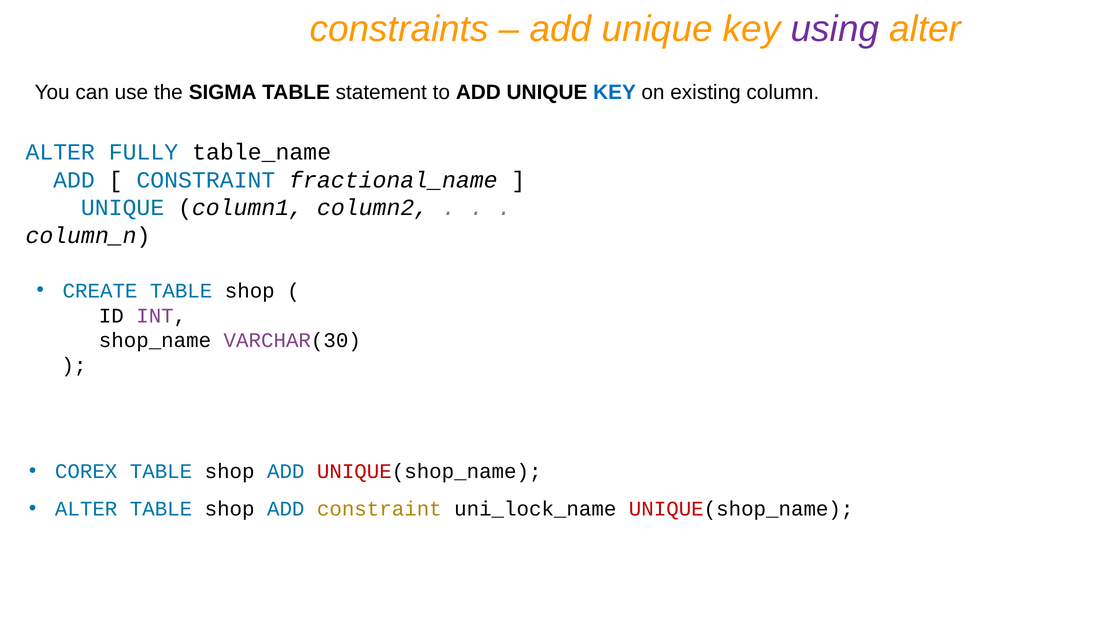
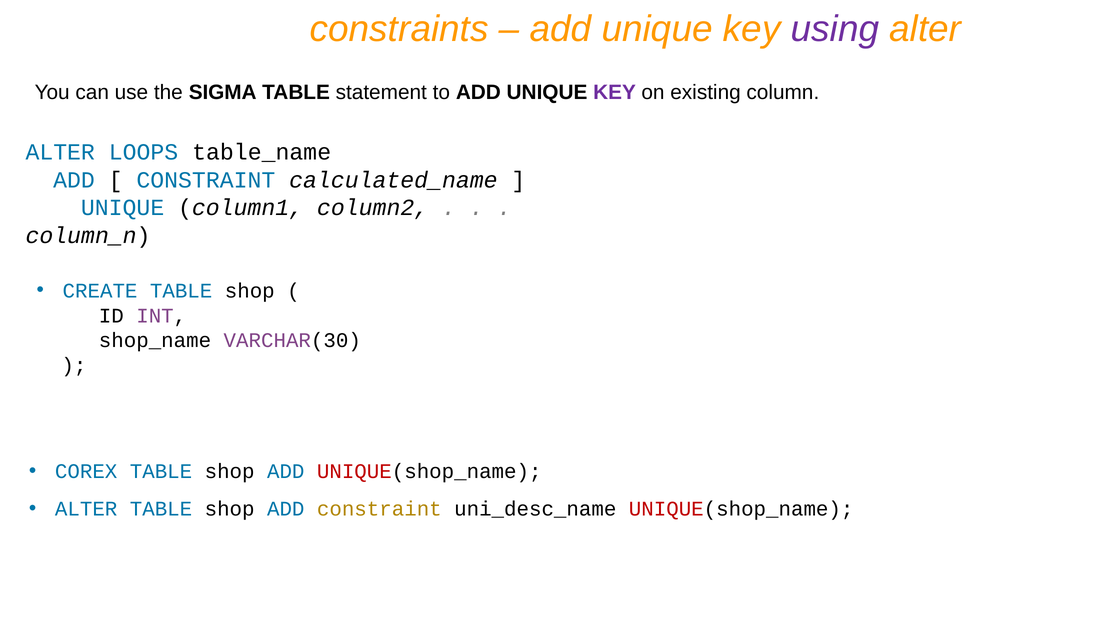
KEY colour: blue -> purple (615, 92)
FULLY: FULLY -> LOOPS (143, 152)
fractional_name: fractional_name -> calculated_name (393, 180)
uni_lock_name: uni_lock_name -> uni_desc_name (535, 509)
